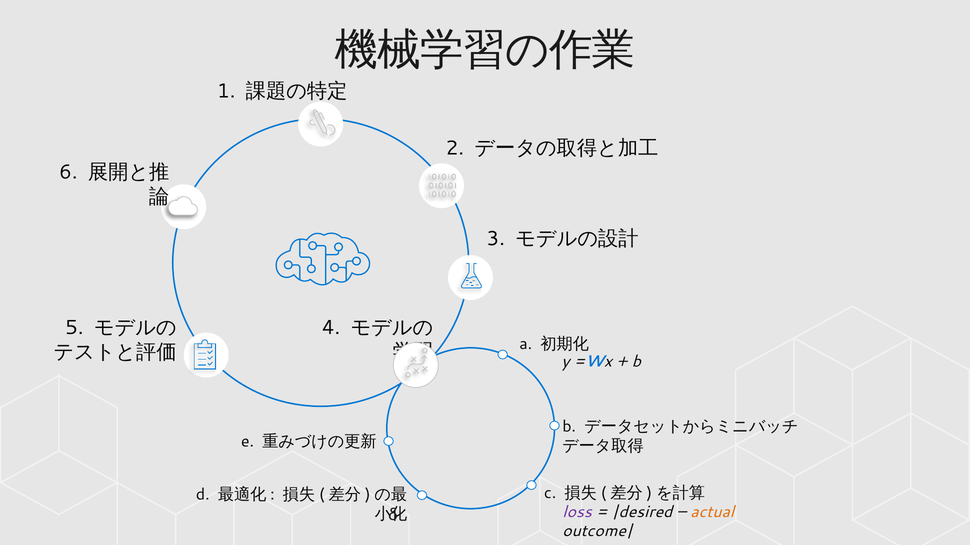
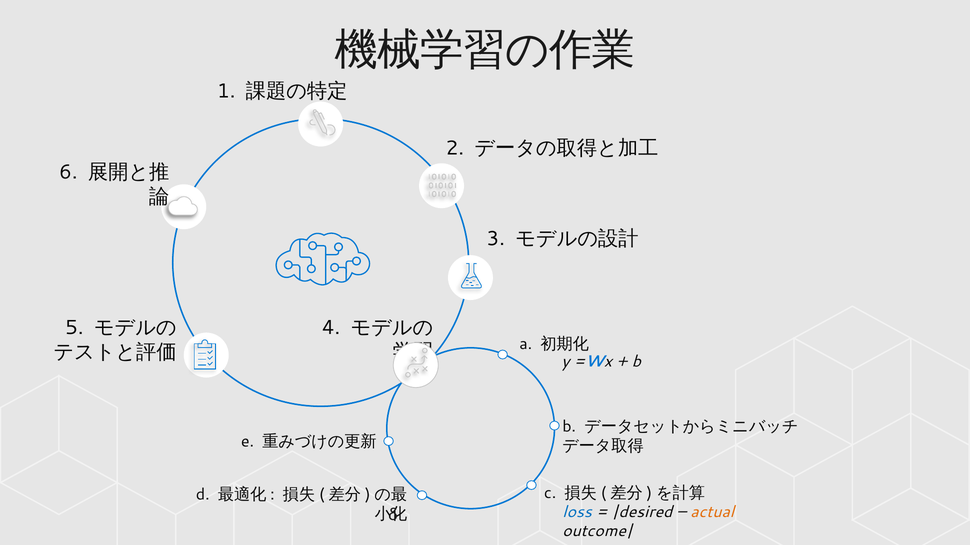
loss colour: purple -> blue (577, 512)
